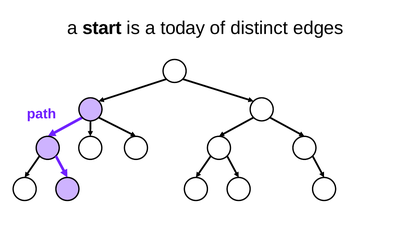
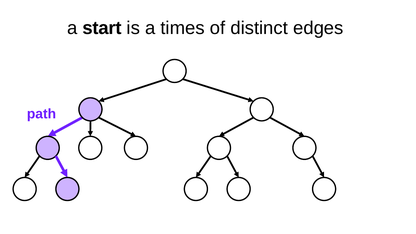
today: today -> times (183, 28)
